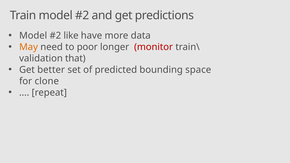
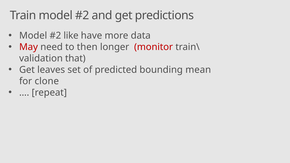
May colour: orange -> red (29, 47)
poor: poor -> then (87, 47)
better: better -> leaves (51, 70)
space: space -> mean (198, 70)
